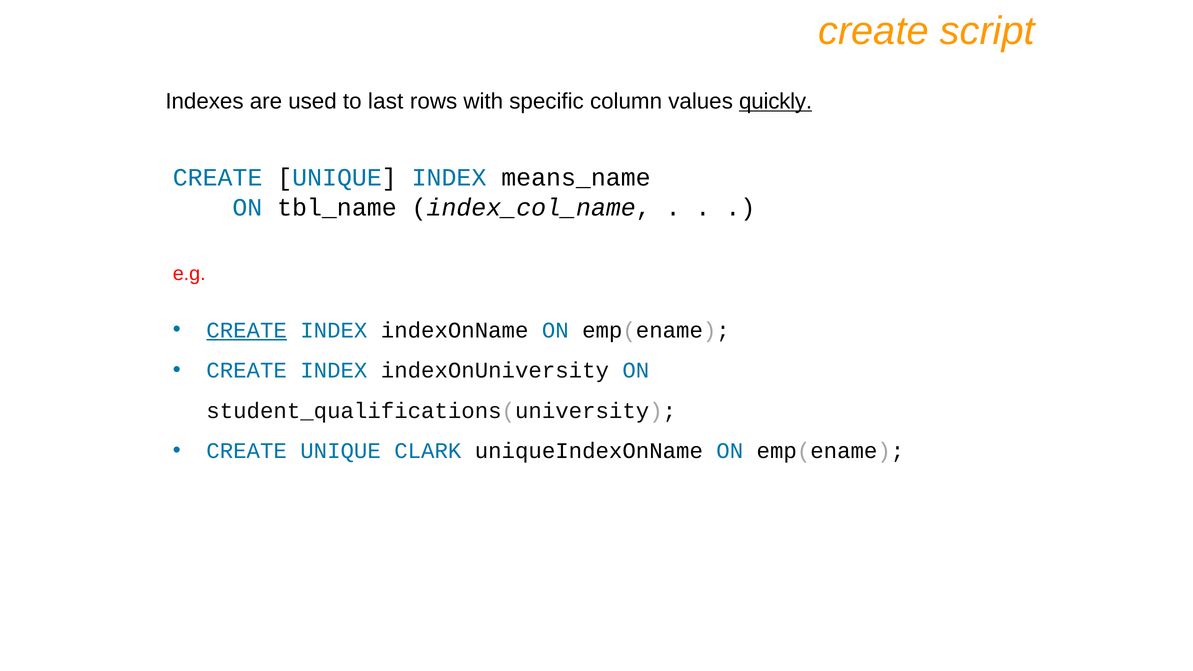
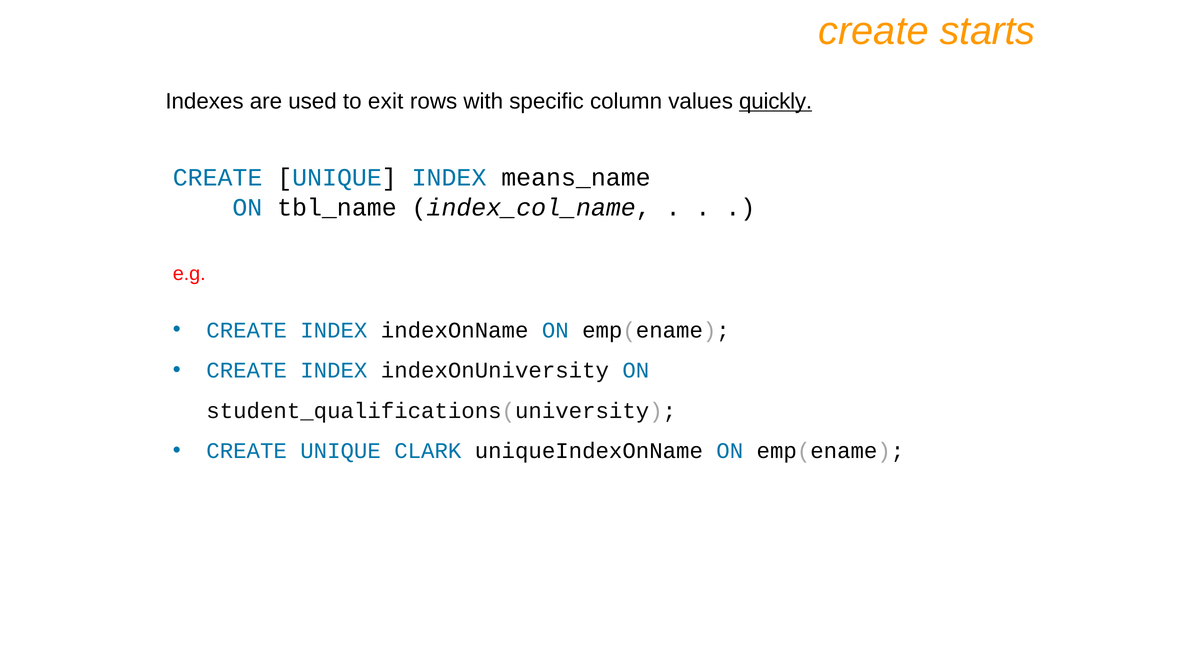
script: script -> starts (988, 31)
last: last -> exit (386, 101)
CREATE underline: present -> none (247, 330)
